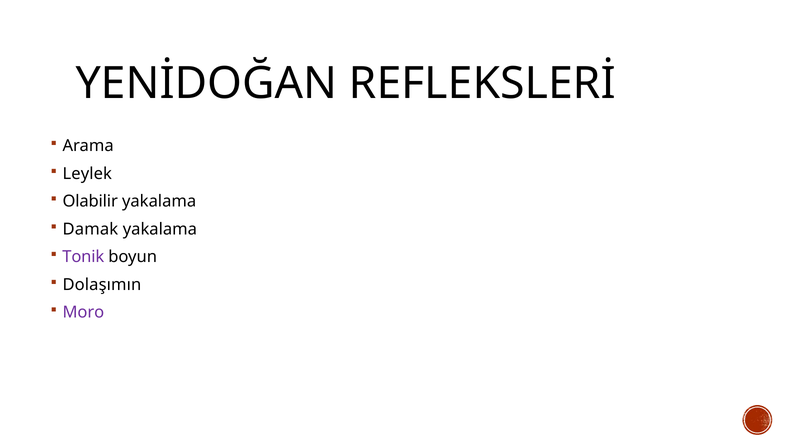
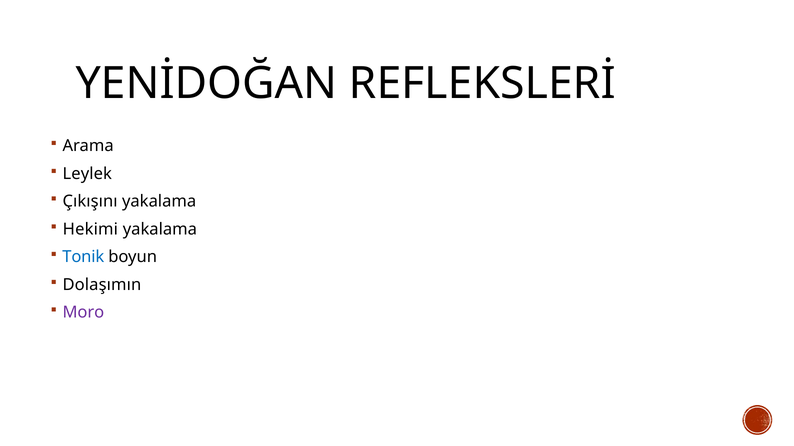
Olabilir: Olabilir -> Çıkışını (90, 202)
Damak: Damak -> Hekimi (90, 230)
Tonik colour: purple -> blue (83, 257)
